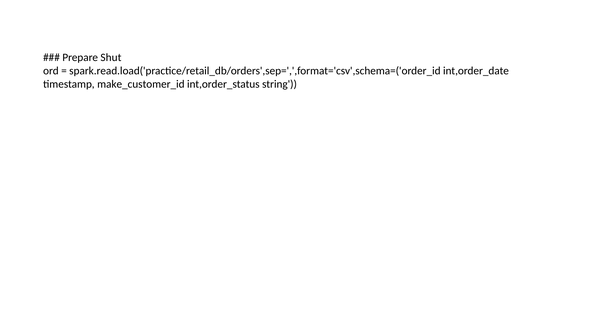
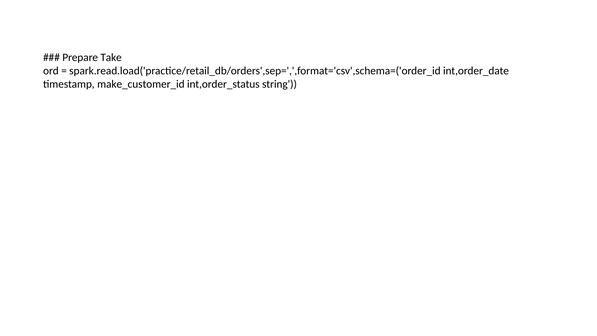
Shut: Shut -> Take (111, 57)
